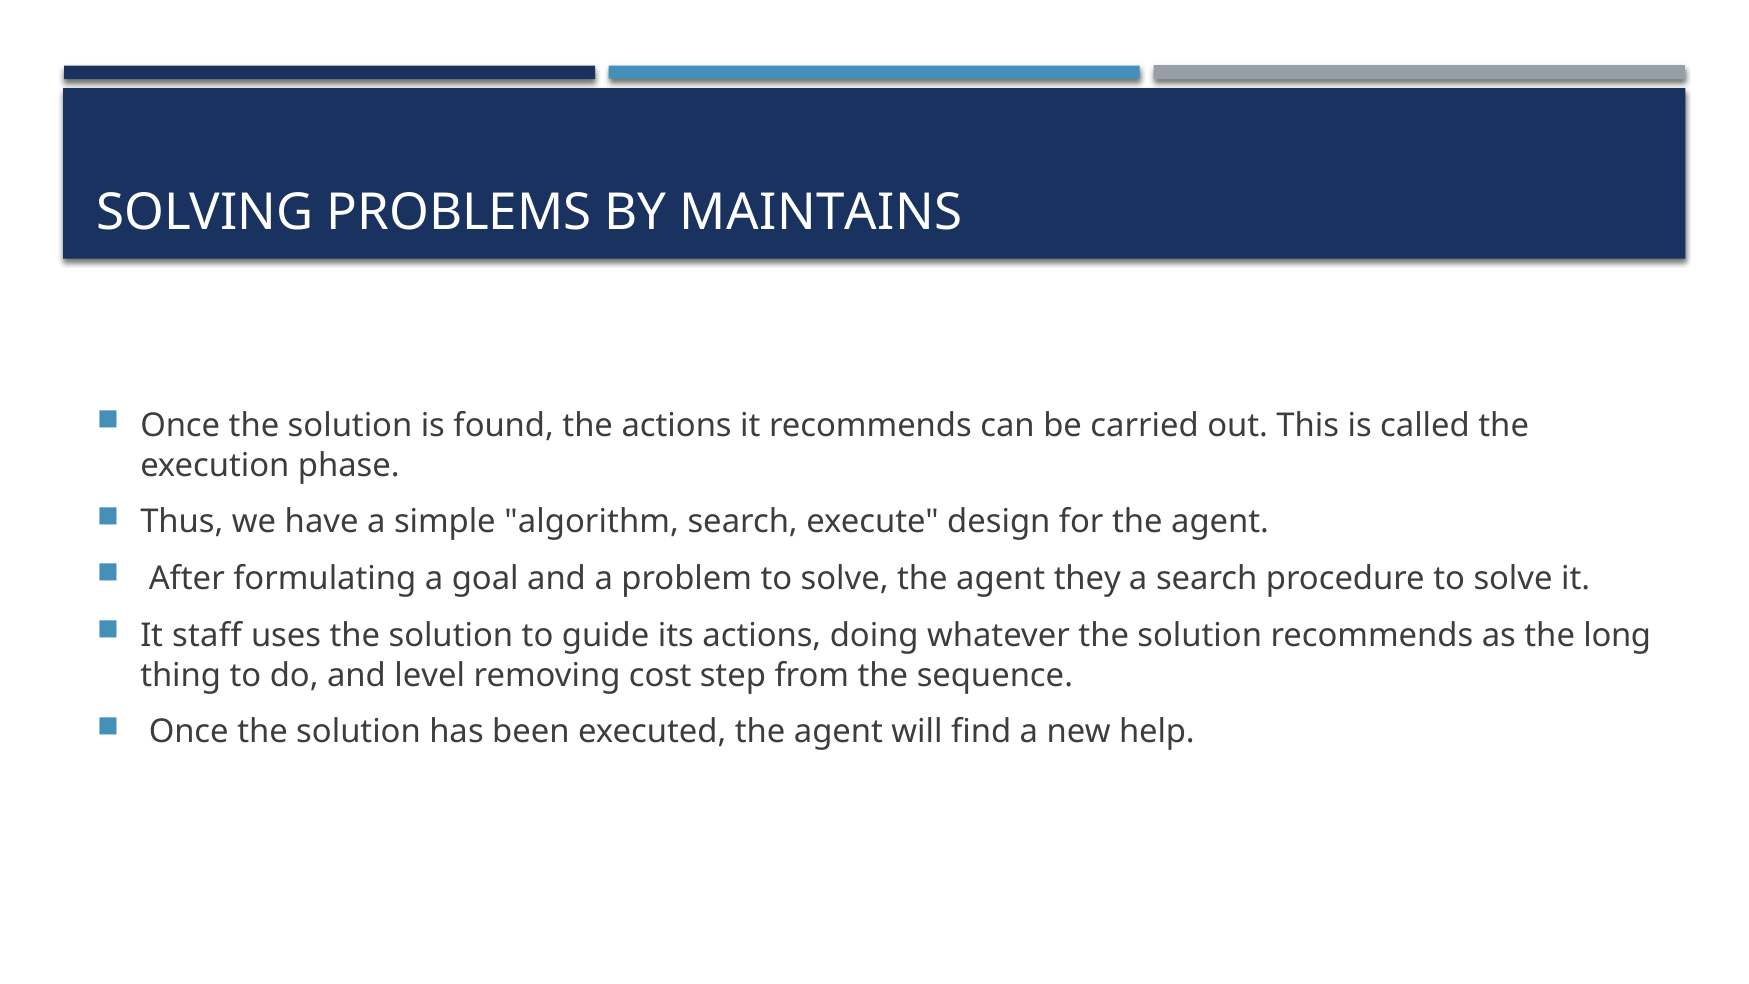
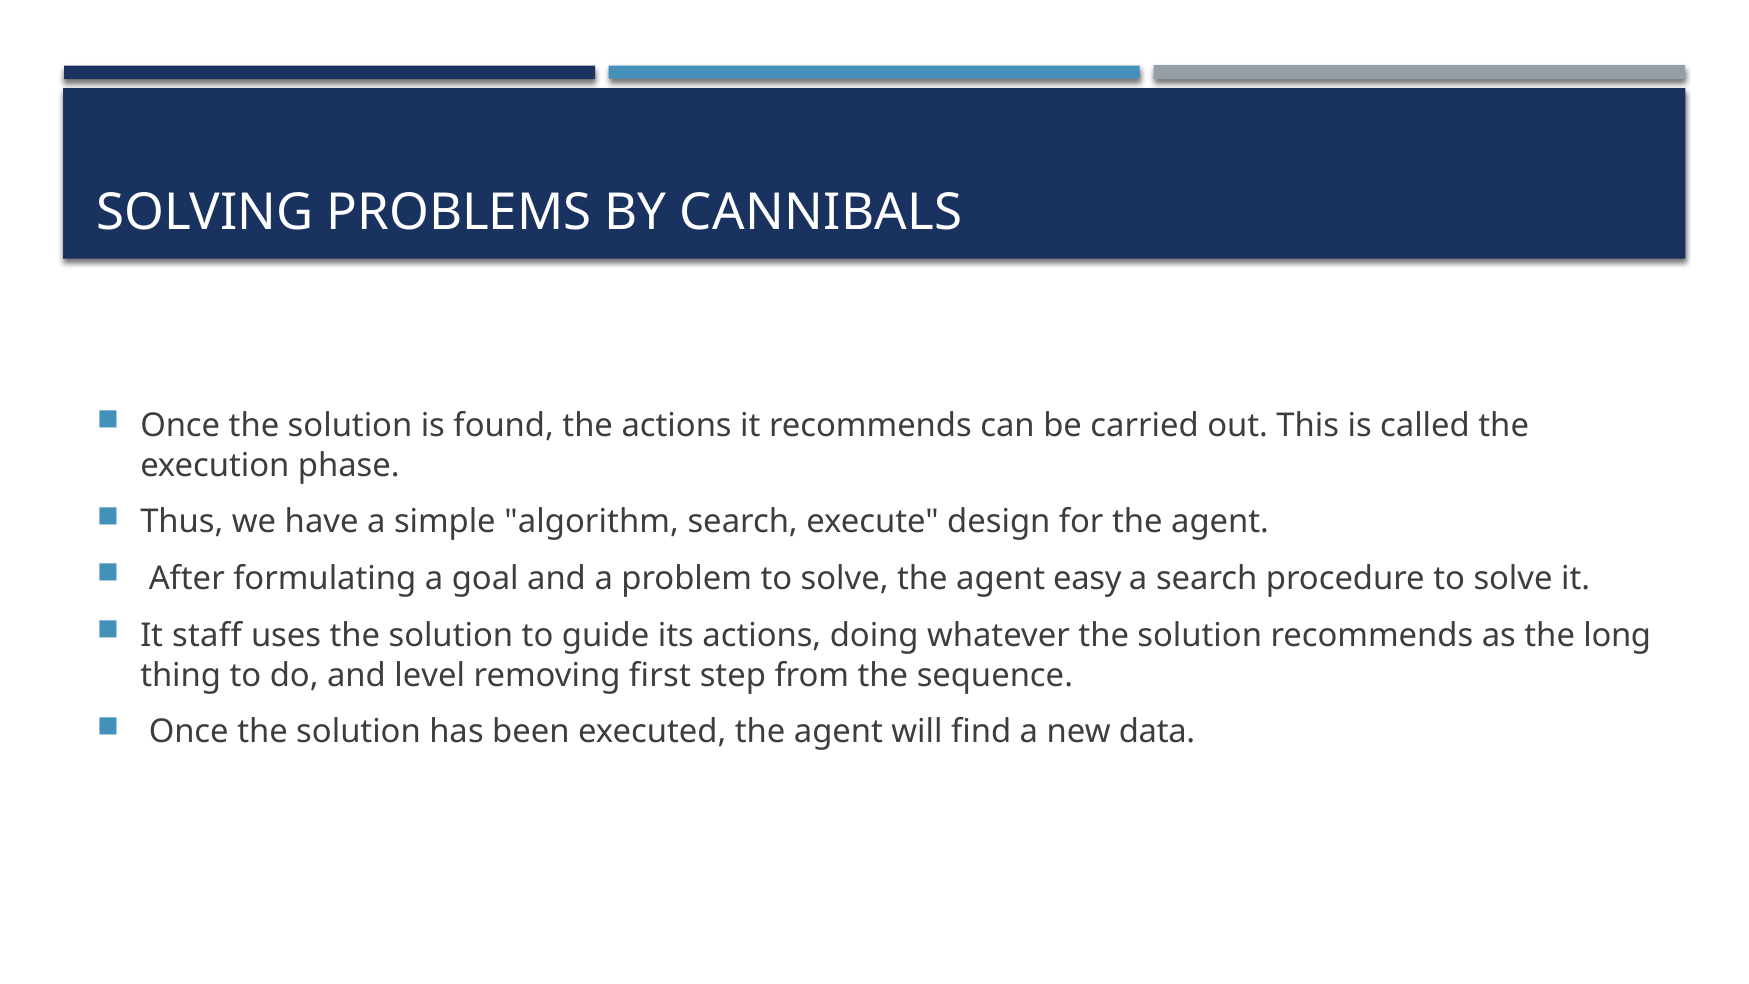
MAINTAINS: MAINTAINS -> CANNIBALS (821, 212)
they: they -> easy (1087, 579)
cost: cost -> first (660, 675)
help: help -> data (1157, 732)
